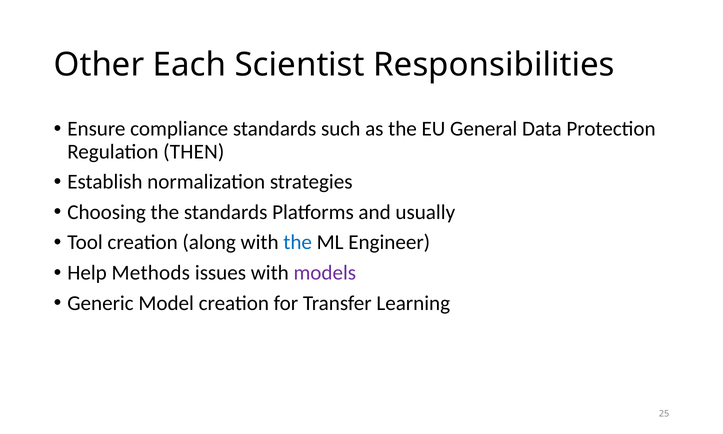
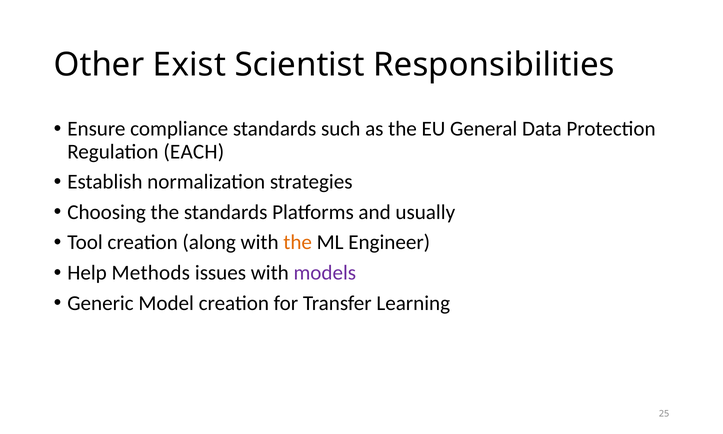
Each: Each -> Exist (189, 65)
THEN: THEN -> EACH (194, 152)
the colour: blue -> orange (298, 242)
